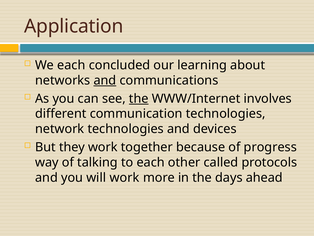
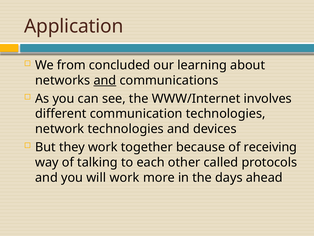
We each: each -> from (71, 65)
the underline: present -> none (139, 98)
progress: progress -> receiving (270, 147)
